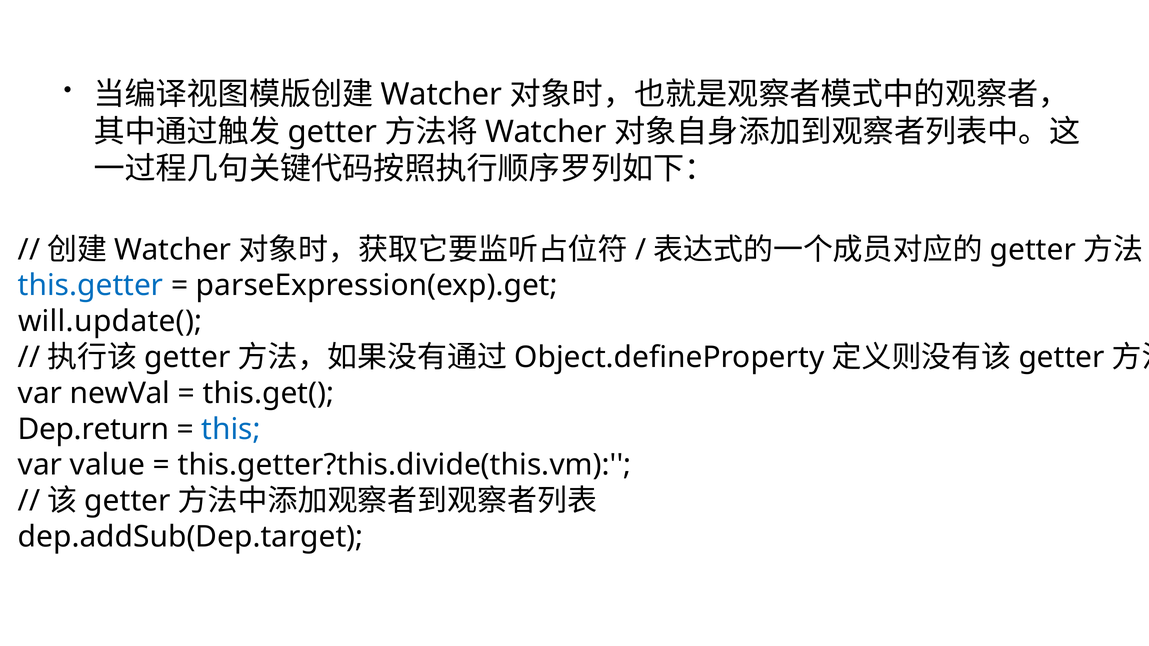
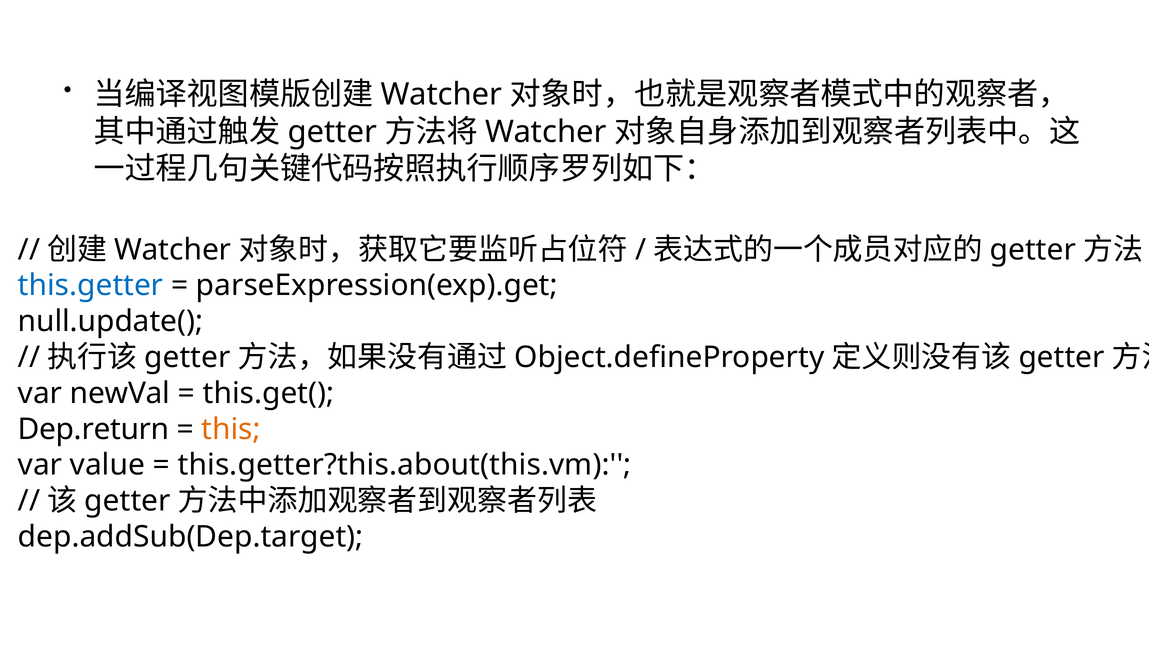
will.update(: will.update( -> null.update( (110, 322)
this colour: blue -> orange (231, 429)
this.getter?this.divide(this.vm: this.getter?this.divide(this.vm -> this.getter?this.about(this.vm (405, 465)
